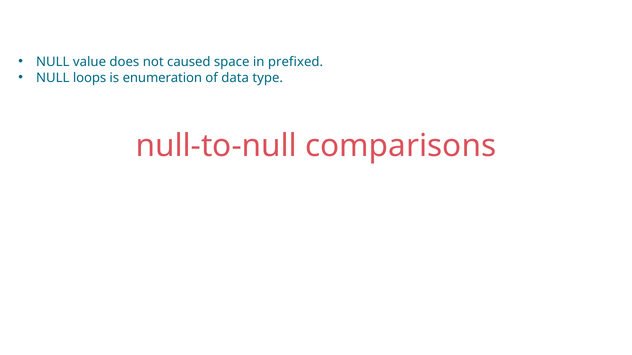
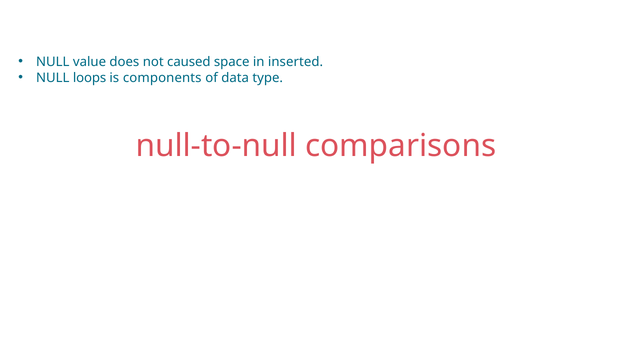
prefixed: prefixed -> inserted (296, 62)
enumeration: enumeration -> components (162, 78)
